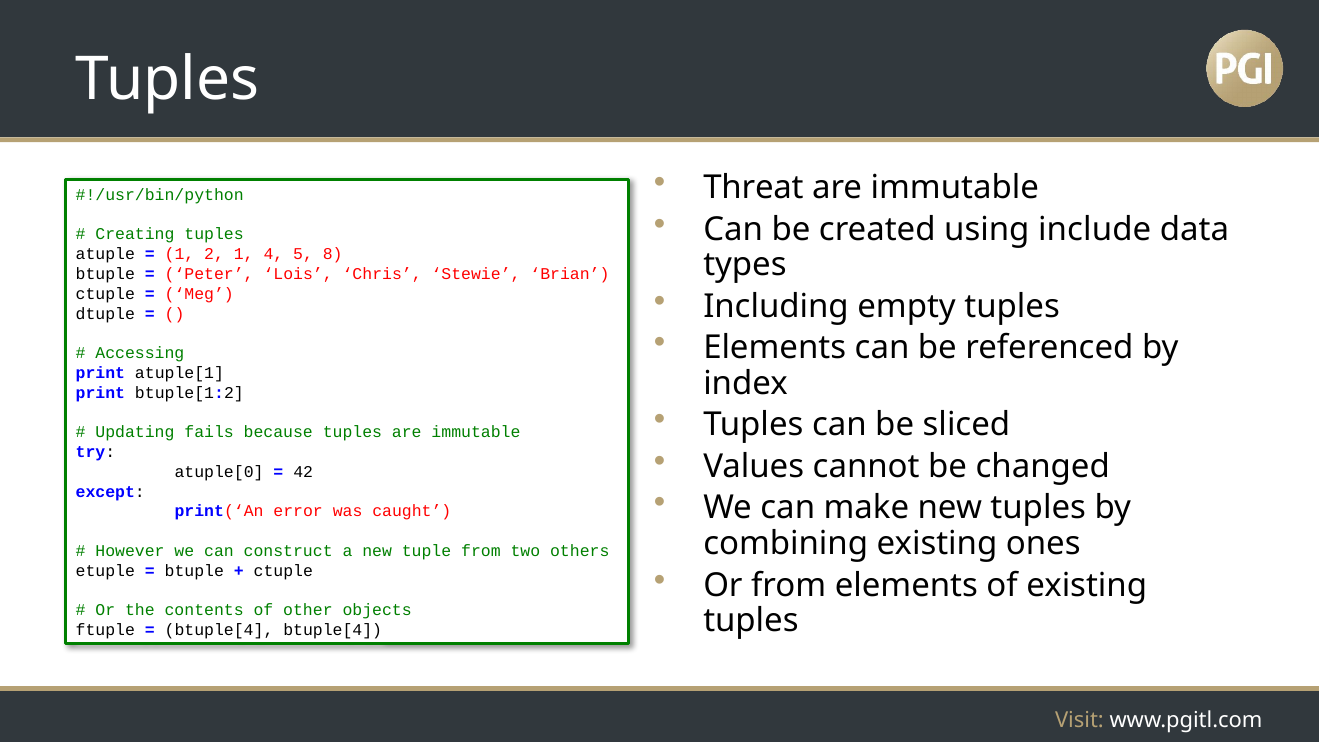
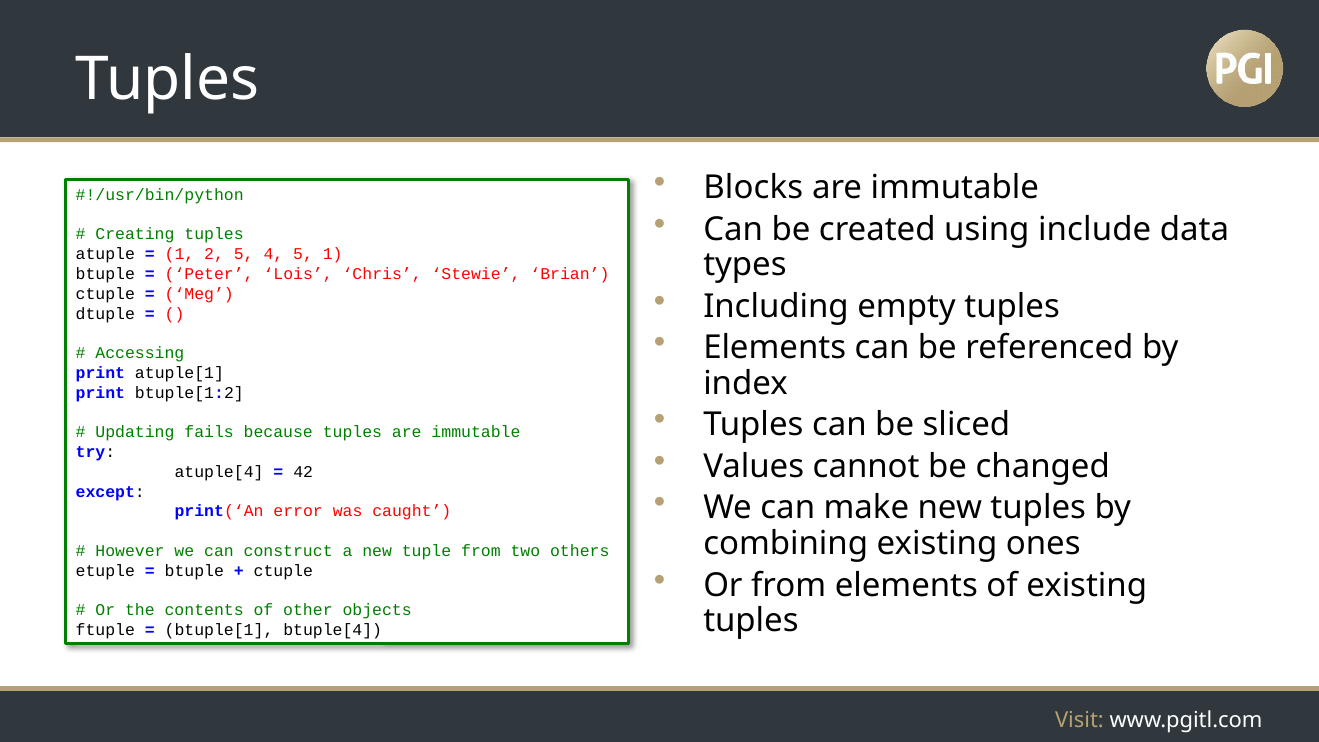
Threat: Threat -> Blocks (753, 188)
2 1: 1 -> 5 (244, 254)
5 8: 8 -> 1 (333, 254)
atuple[0: atuple[0 -> atuple[4 (219, 472)
btuple[4: btuple[4 -> btuple[1 (219, 630)
